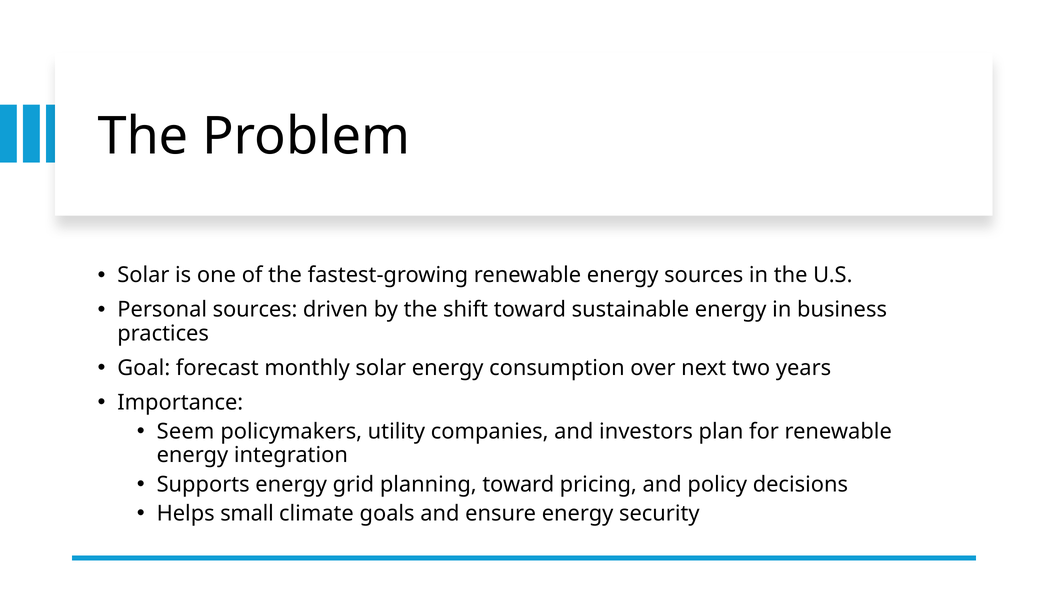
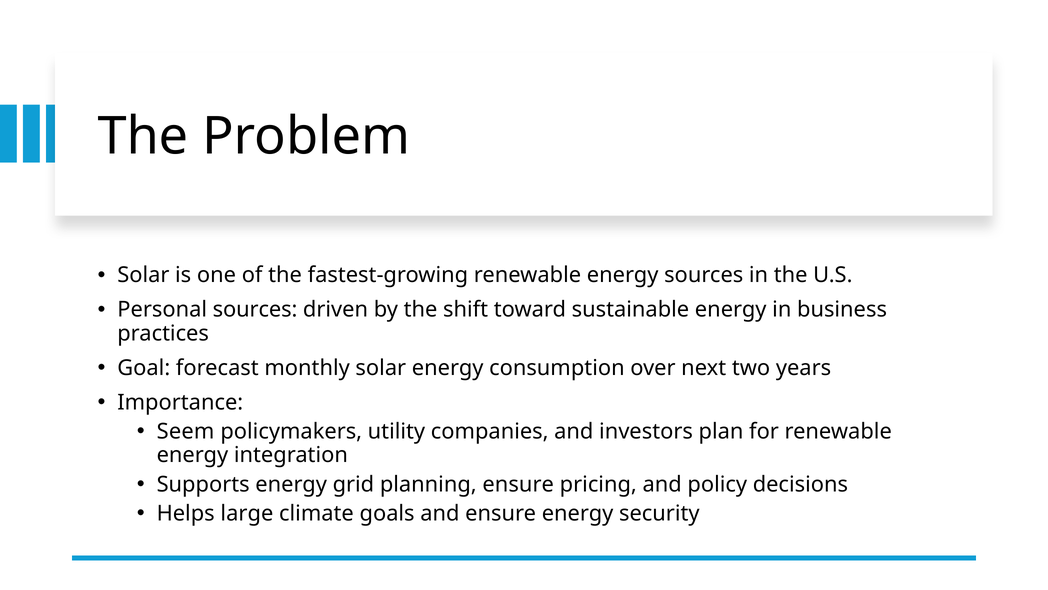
planning toward: toward -> ensure (518, 484)
small: small -> large (247, 513)
